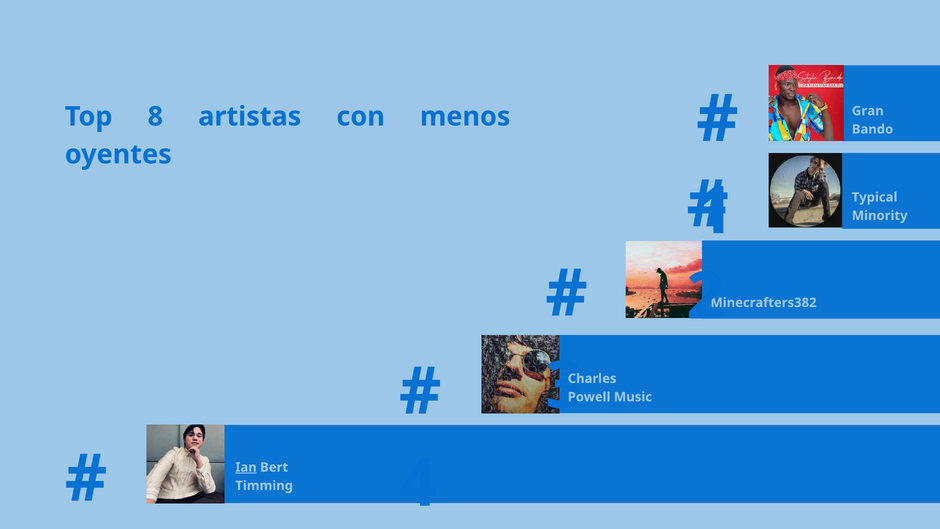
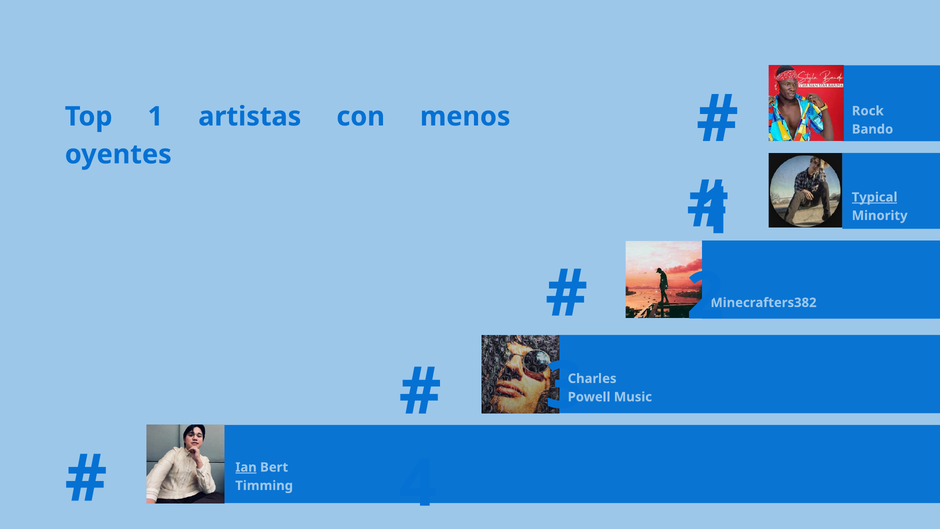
Gran: Gran -> Rock (868, 111)
Top 8: 8 -> 1 (155, 117)
Typical underline: none -> present (875, 197)
